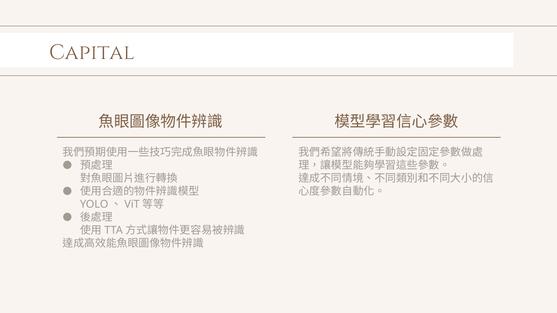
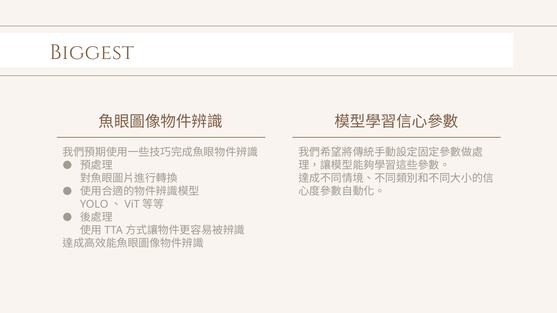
Capital: Capital -> Biggest (92, 52)
